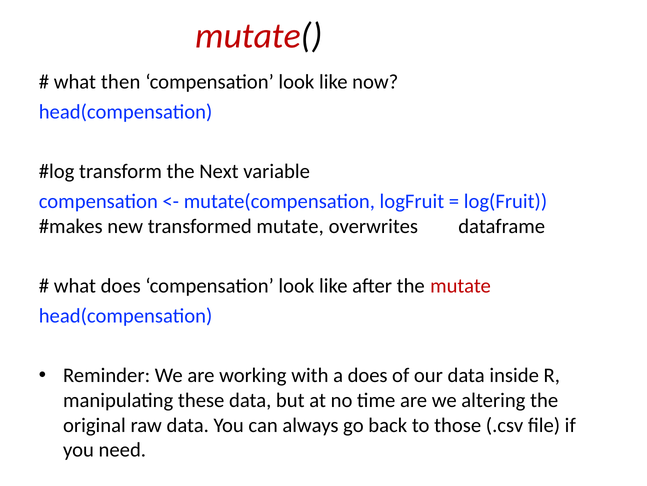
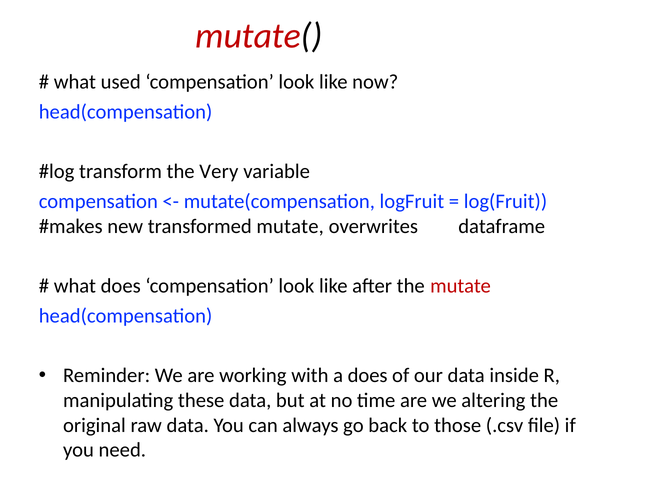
then: then -> used (121, 82)
Next: Next -> Very (219, 171)
